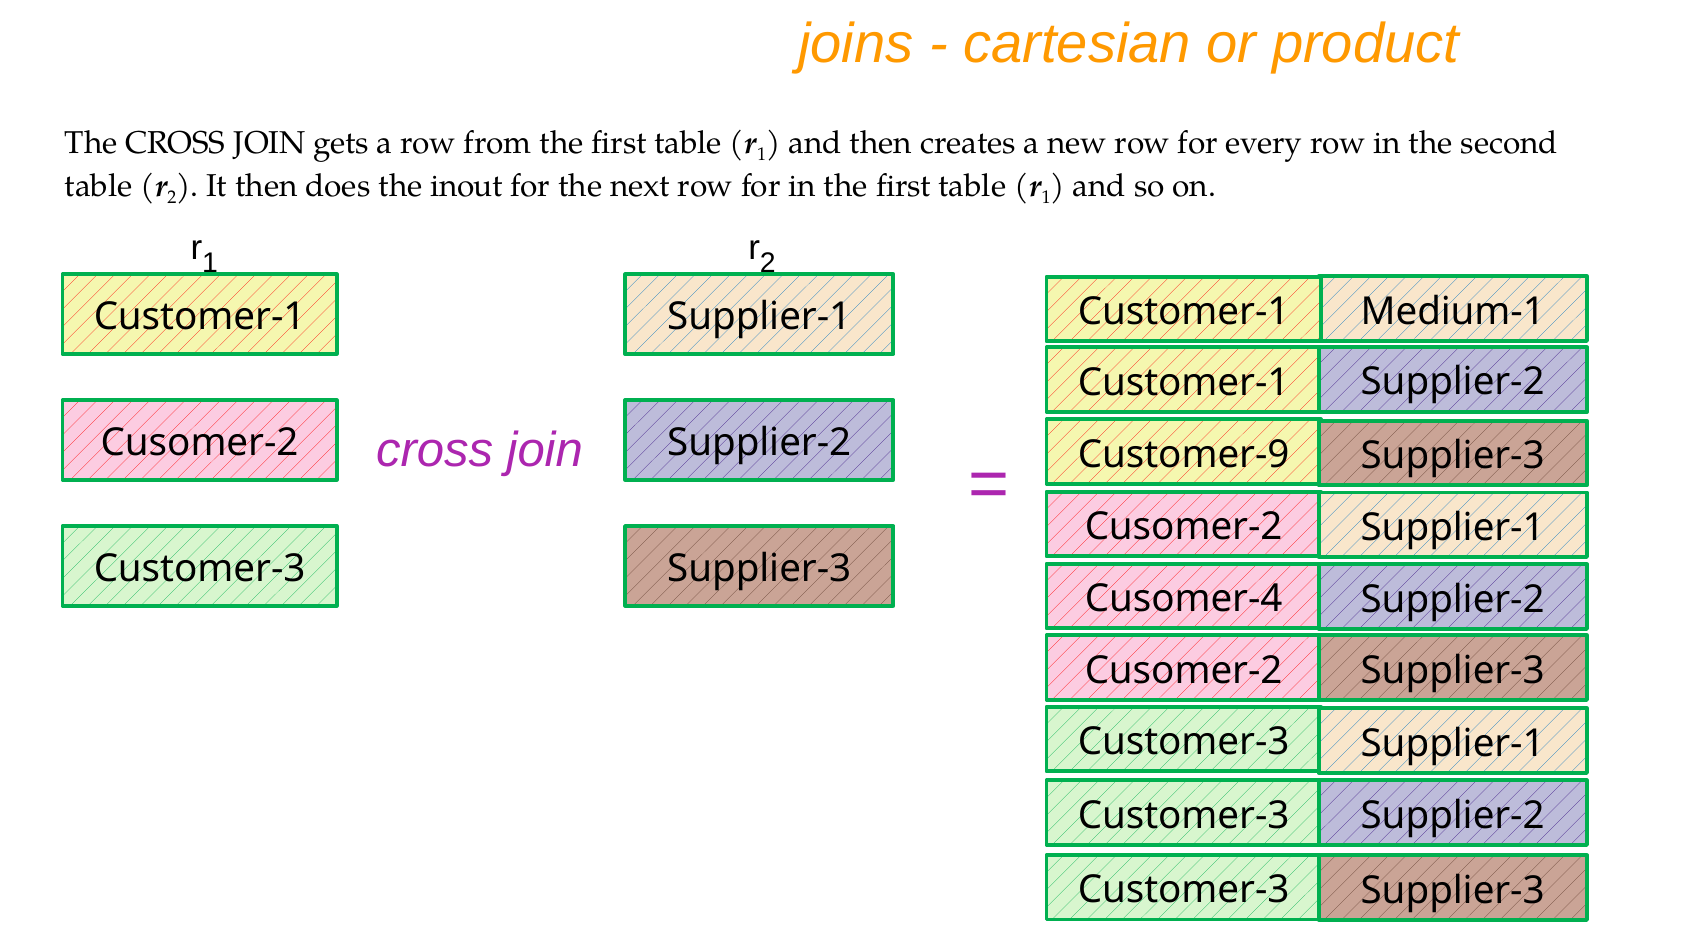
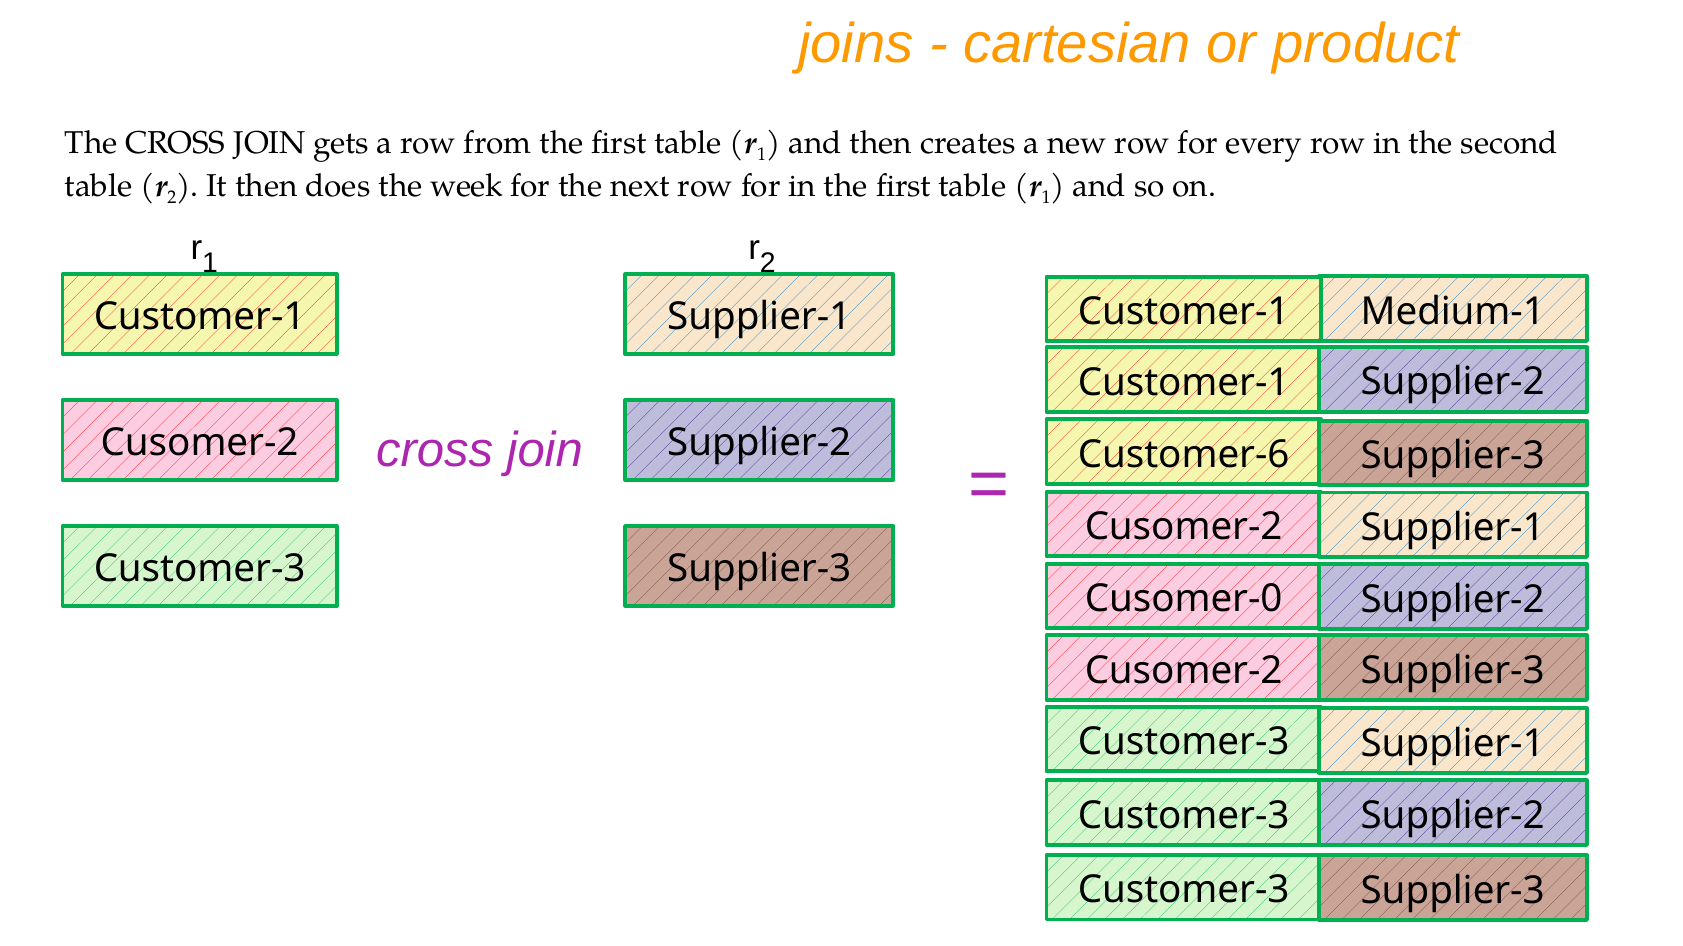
inout: inout -> week (467, 186)
Customer-9: Customer-9 -> Customer-6 (1184, 455)
Cusomer-4: Cusomer-4 -> Cusomer-0 (1184, 599)
